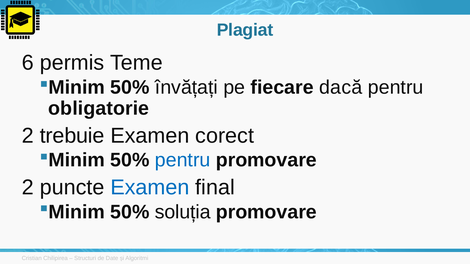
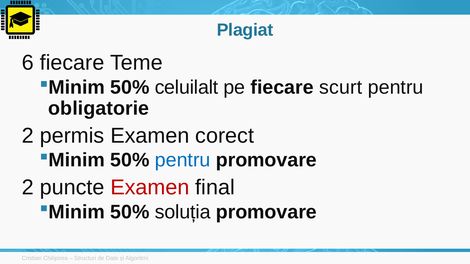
6 permis: permis -> fiecare (72, 63)
învățați: învățați -> celuilalt (187, 88)
dacă: dacă -> scurt (341, 88)
trebuie: trebuie -> permis (72, 136)
Examen colour: blue -> red (150, 188)
